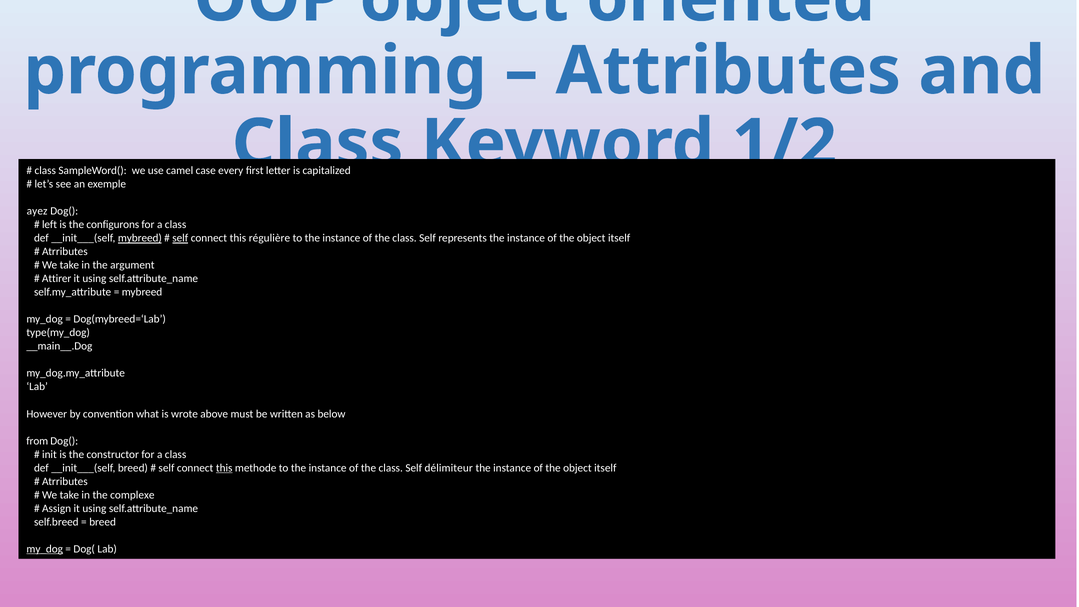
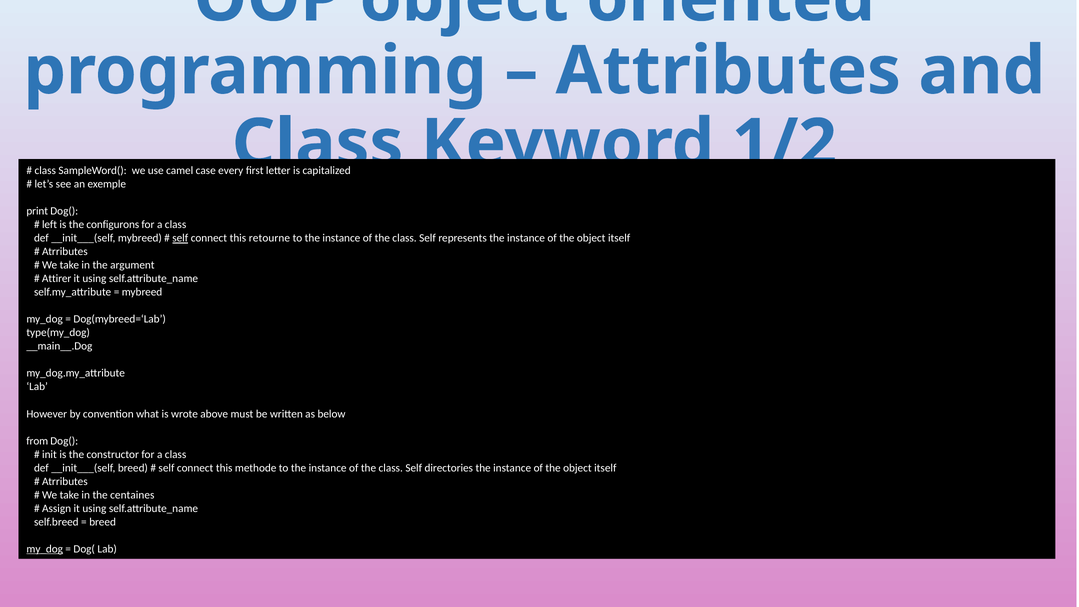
ayez: ayez -> print (37, 211)
mybreed underline: present -> none (140, 238)
régulière: régulière -> retourne (269, 238)
this underline: present -> none (224, 468)
délimiteur: délimiteur -> directories (449, 468)
complexe: complexe -> centaines (132, 495)
